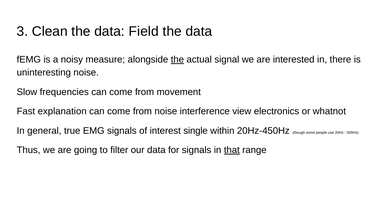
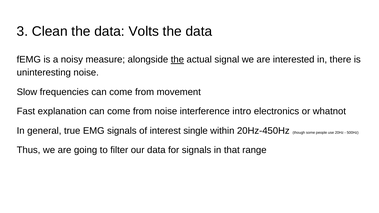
Field: Field -> Volts (144, 31)
view: view -> intro (242, 111)
that underline: present -> none (232, 150)
